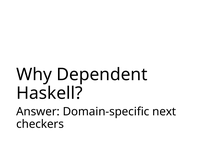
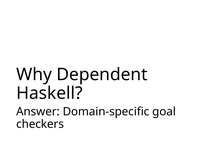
next: next -> goal (164, 112)
